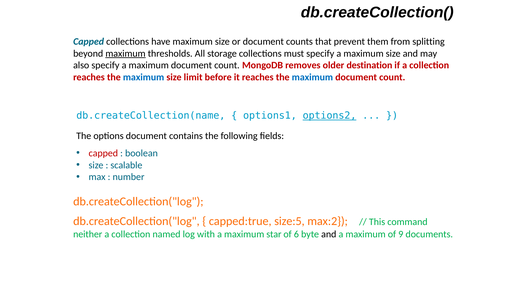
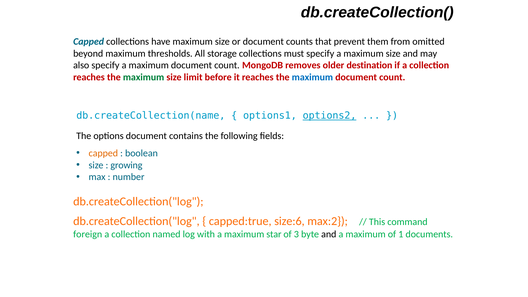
splitting: splitting -> omitted (429, 42)
maximum underline: present -> none (125, 53)
maximum colour: blue -> green (144, 77)
capped colour: red -> orange (103, 153)
scalable: scalable -> growing (126, 165)
size:5: size:5 -> size:6 (289, 221)
neither: neither -> foreign (88, 234)
6: 6 -> 3 (296, 234)
9: 9 -> 1 (401, 234)
